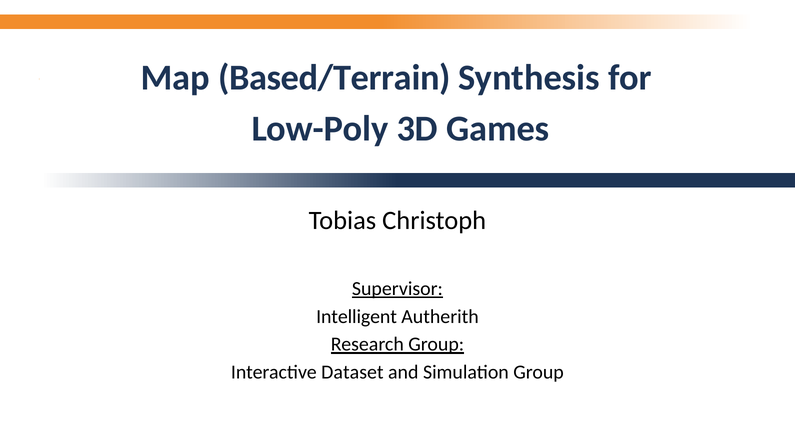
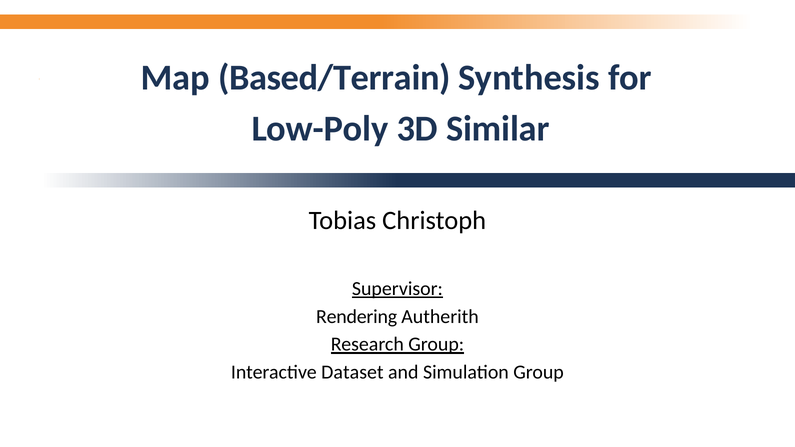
Games: Games -> Similar (498, 129)
Intelligent: Intelligent -> Rendering (357, 317)
